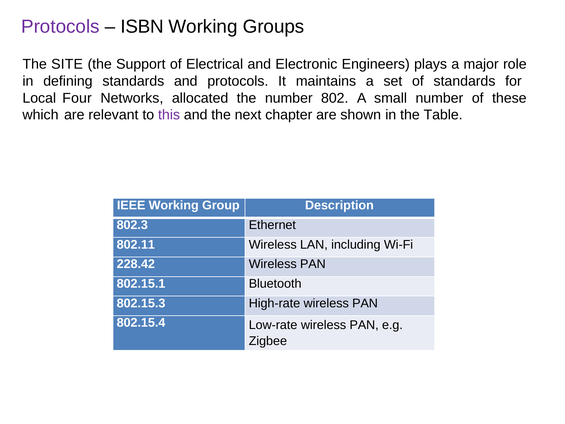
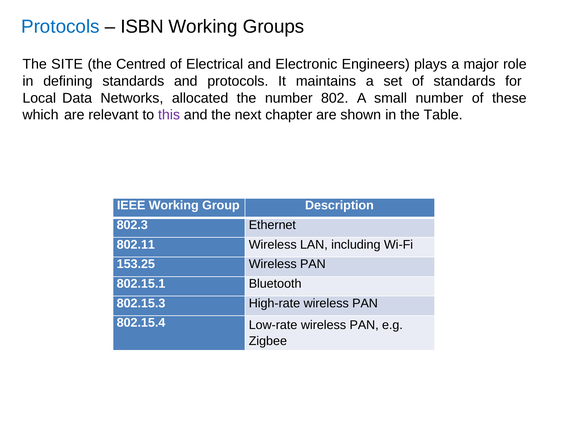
Protocols colour: purple -> blue (60, 27)
Support: Support -> Centred (141, 64)
Four: Four -> Data (77, 98)
228.42: 228.42 -> 153.25 (136, 264)
